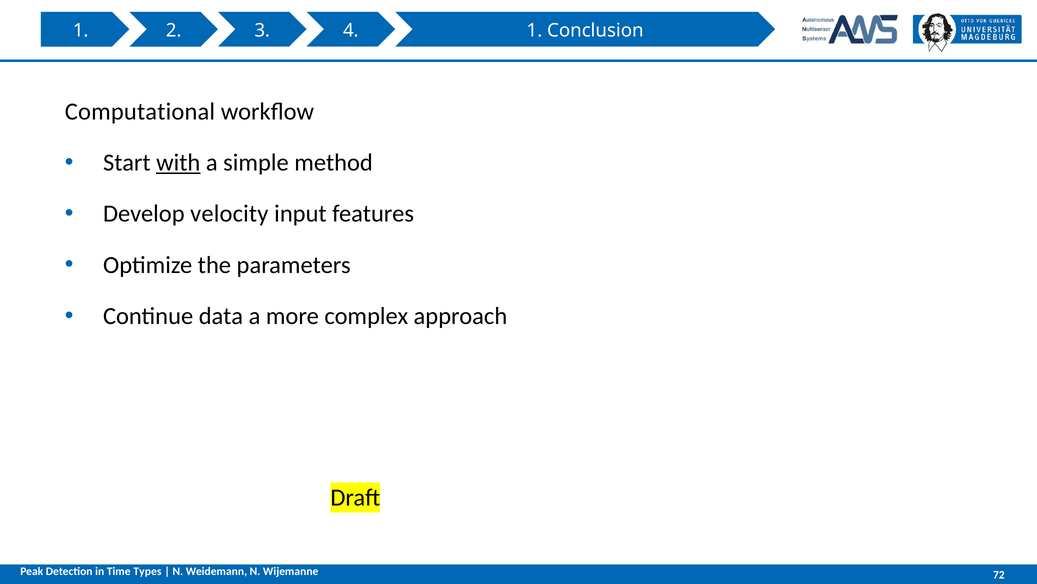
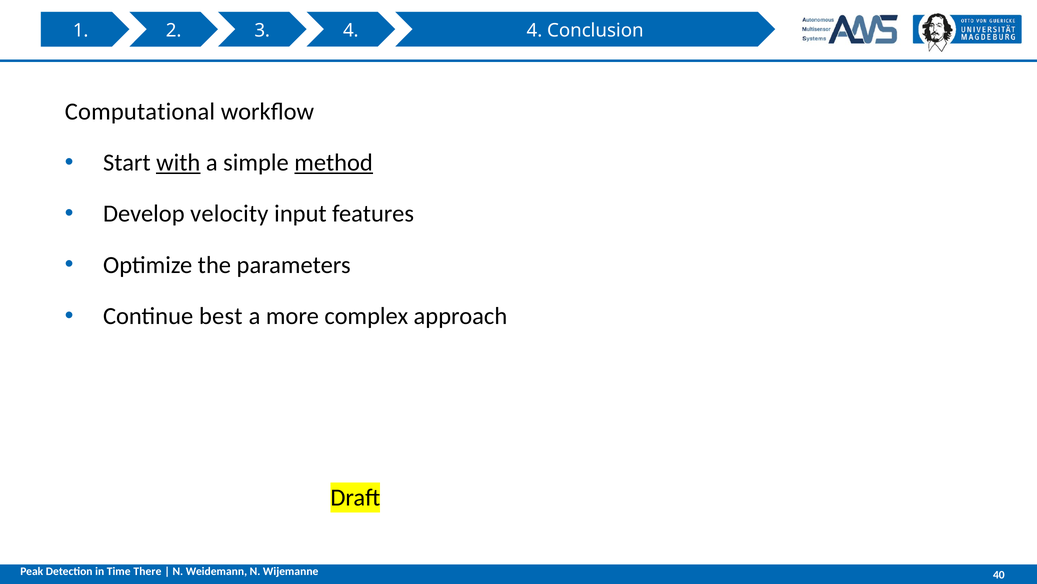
4 1: 1 -> 4 (534, 30)
method underline: none -> present (334, 163)
data: data -> best (221, 316)
Types: Types -> There (147, 571)
72: 72 -> 40 (999, 574)
